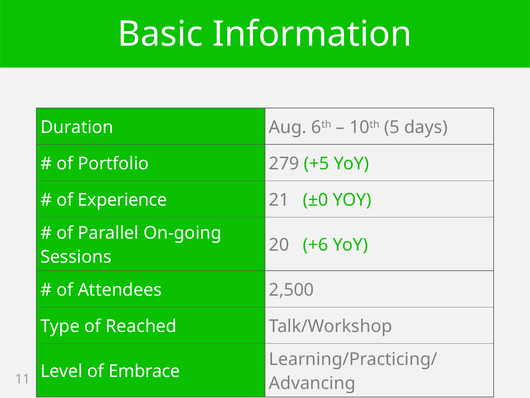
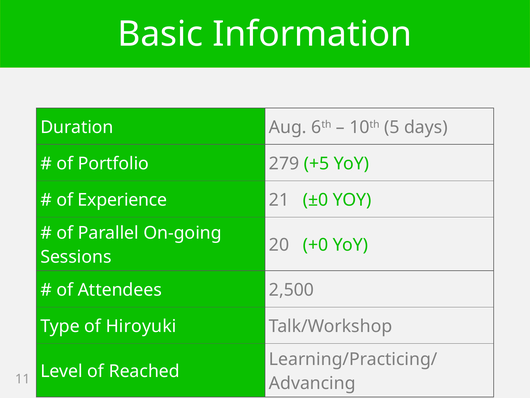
+6: +6 -> +0 (316, 245)
Reached: Reached -> Hiroyuki (141, 326)
Embrace: Embrace -> Reached (144, 371)
